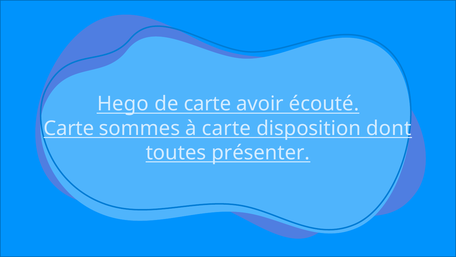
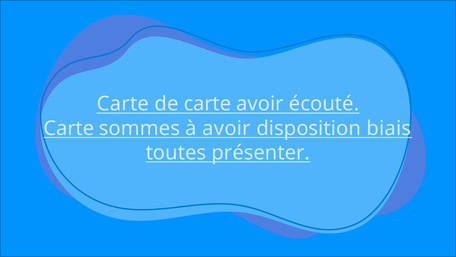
Hego: Hego -> Carte (123, 104)
à carte: carte -> avoir (226, 128)
dont: dont -> biais (389, 128)
